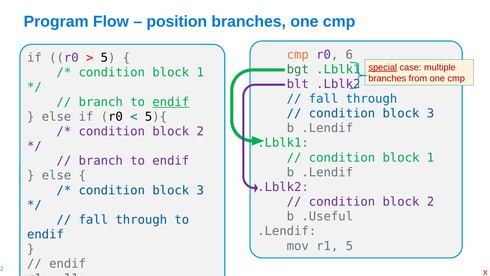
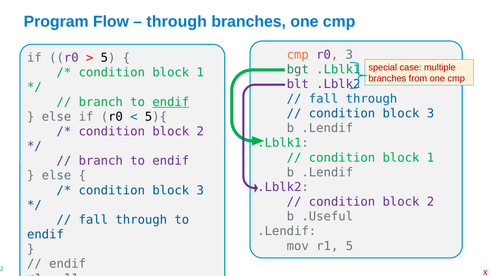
position: position -> through (177, 21)
r0 6: 6 -> 3 (349, 55)
special underline: present -> none (383, 67)
